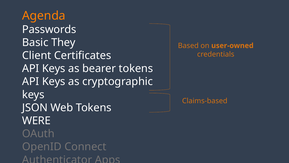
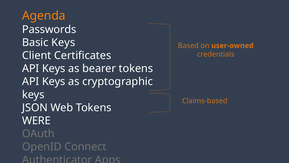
Basic They: They -> Keys (63, 42)
